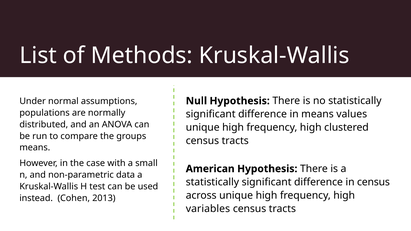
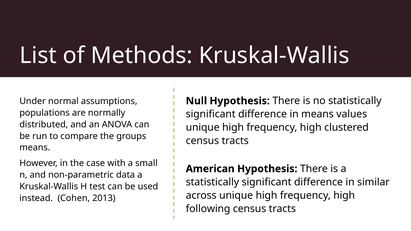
in census: census -> similar (373, 182)
variables: variables -> following (208, 209)
